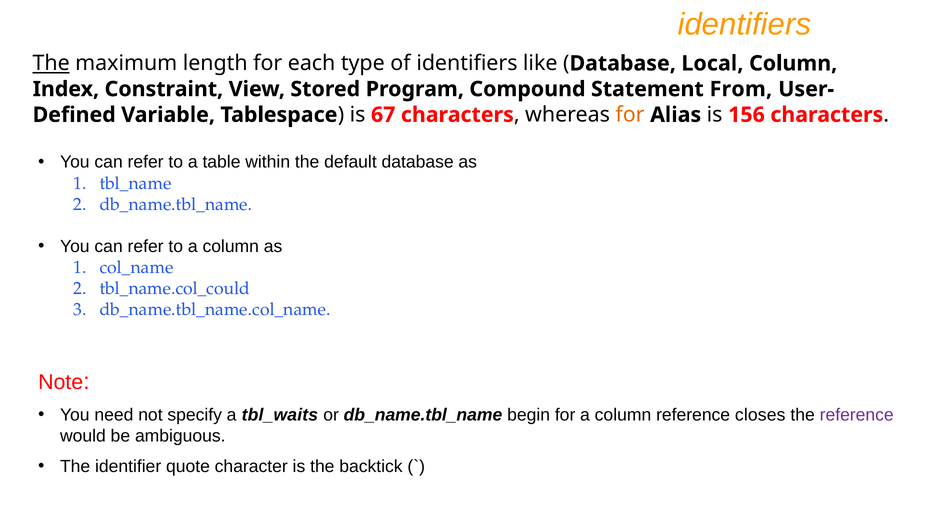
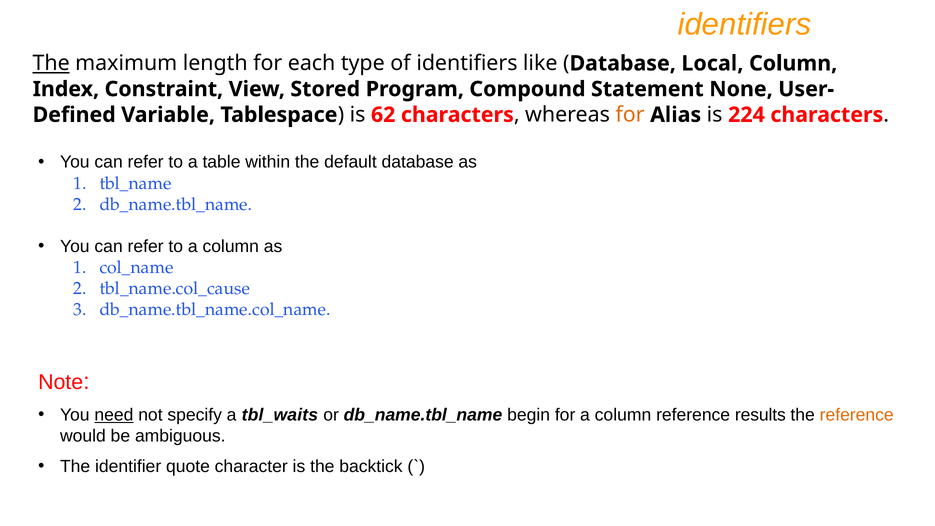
From: From -> None (741, 89)
67: 67 -> 62 (383, 115)
156: 156 -> 224 (746, 115)
tbl_name.col_could: tbl_name.col_could -> tbl_name.col_cause (175, 288)
need underline: none -> present (114, 415)
closes: closes -> results (760, 415)
reference colour: purple -> orange (857, 415)
